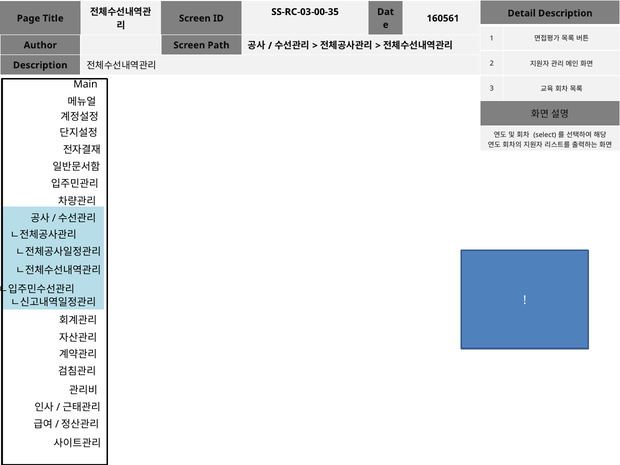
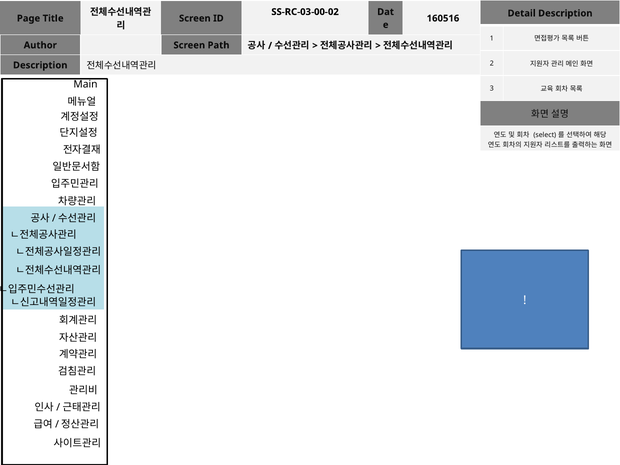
SS-RC-03-00-35: SS-RC-03-00-35 -> SS-RC-03-00-02 (305, 12)
160561: 160561 -> 160516 (443, 18)
